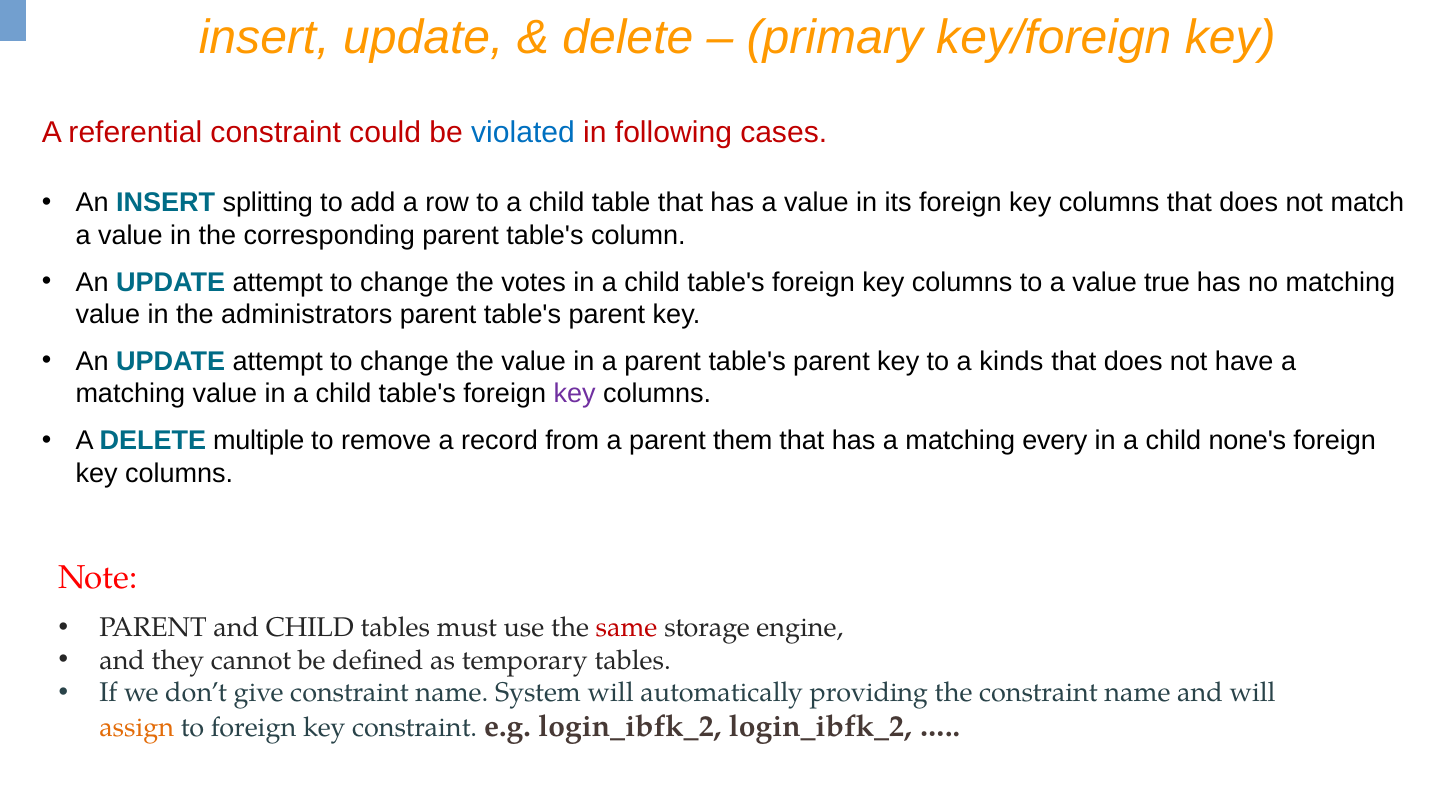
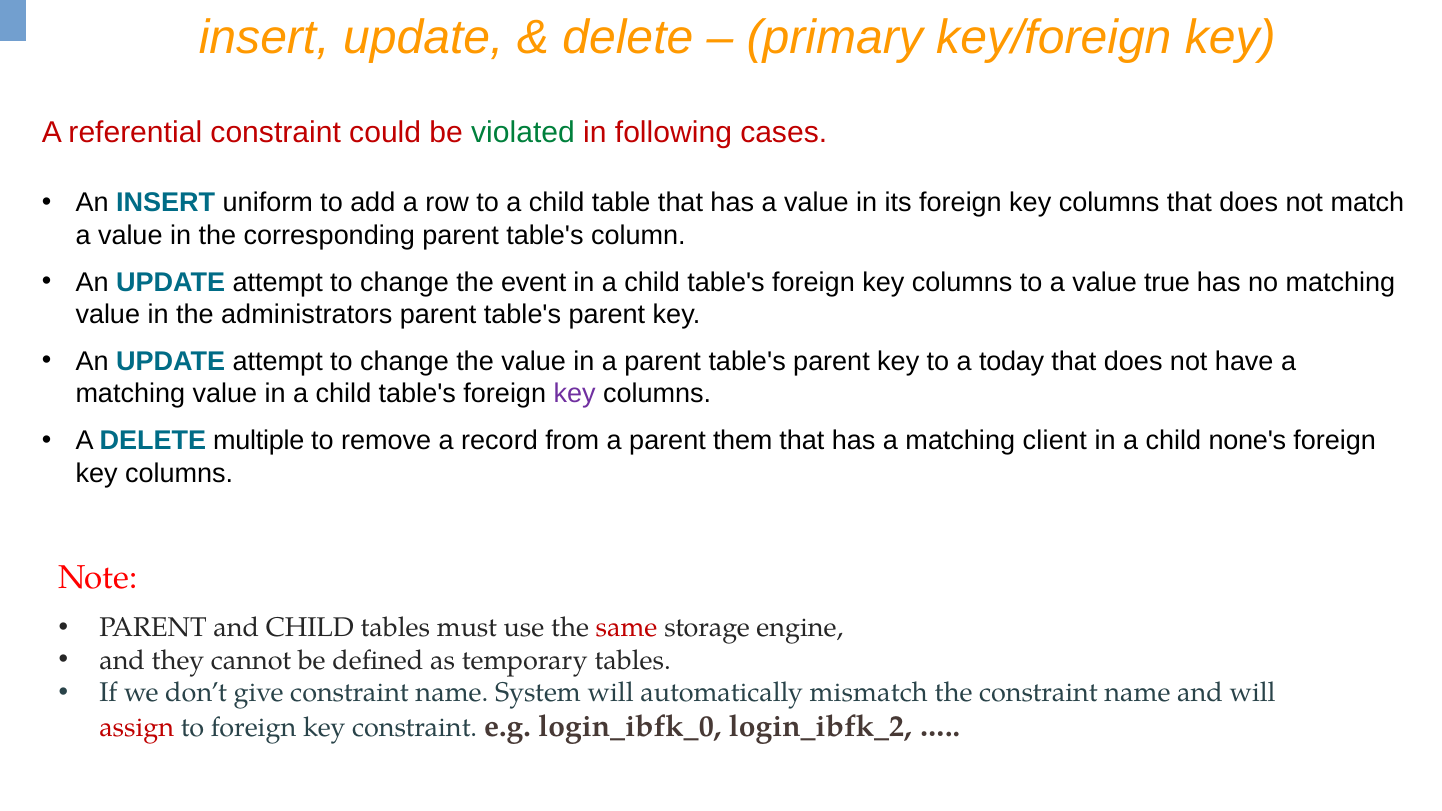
violated colour: blue -> green (523, 133)
splitting: splitting -> uniform (268, 203)
votes: votes -> event (534, 282)
kinds: kinds -> today (1012, 362)
every: every -> client (1055, 441)
providing: providing -> mismatch (869, 693)
assign colour: orange -> red (137, 728)
e.g login_ibfk_2: login_ibfk_2 -> login_ibfk_0 (630, 727)
